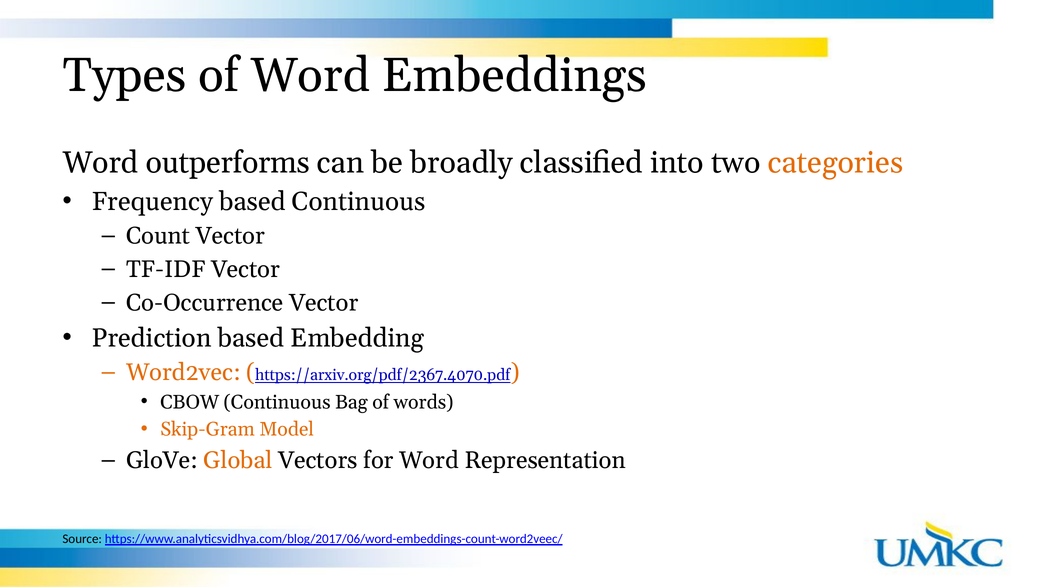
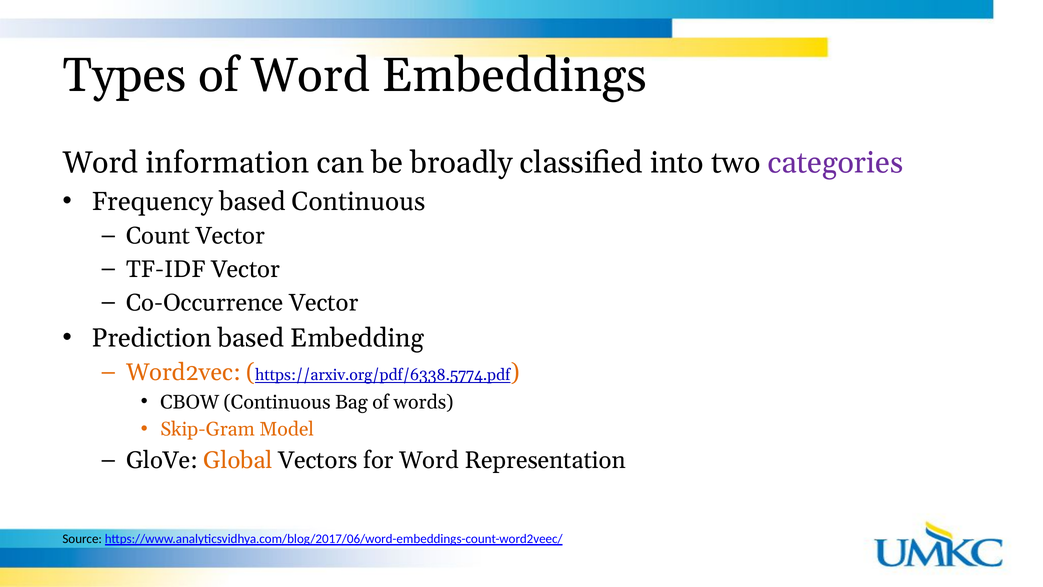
outperforms: outperforms -> information (228, 163)
categories colour: orange -> purple (835, 163)
https://arxiv.org/pdf/2367.4070.pdf: https://arxiv.org/pdf/2367.4070.pdf -> https://arxiv.org/pdf/6338.5774.pdf (383, 375)
